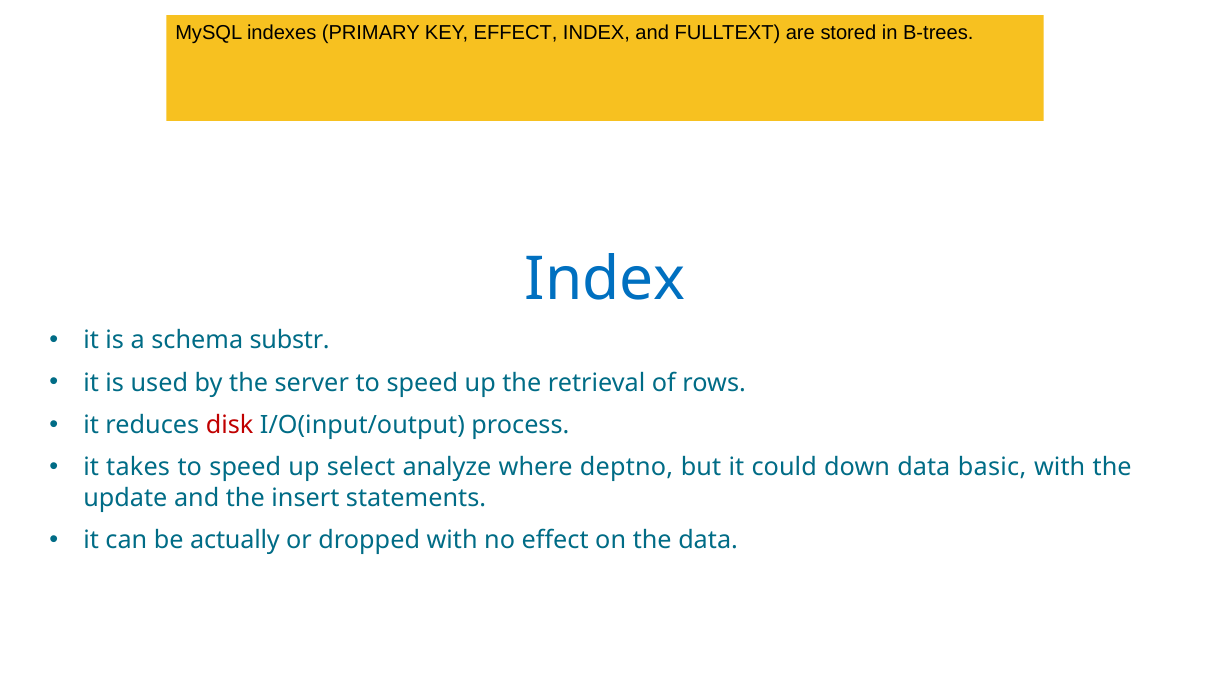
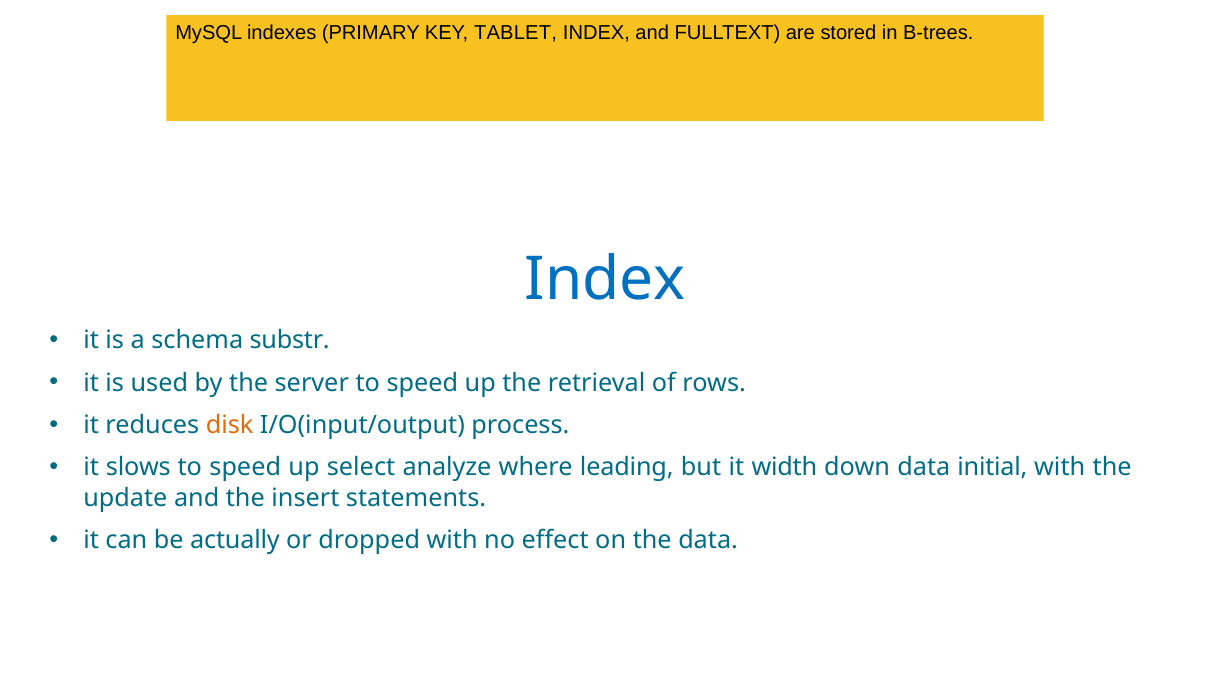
KEY EFFECT: EFFECT -> TABLET (515, 33)
disk colour: red -> orange (230, 425)
takes: takes -> slows (138, 467)
deptno: deptno -> leading (627, 467)
could: could -> width (784, 467)
basic: basic -> initial (992, 467)
